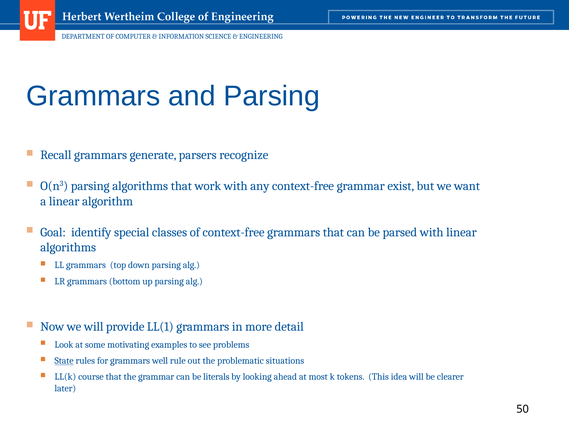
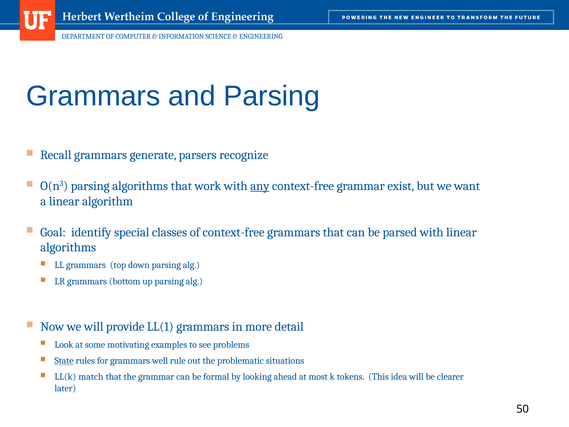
any underline: none -> present (260, 186)
course: course -> match (91, 377)
literals: literals -> formal (216, 377)
